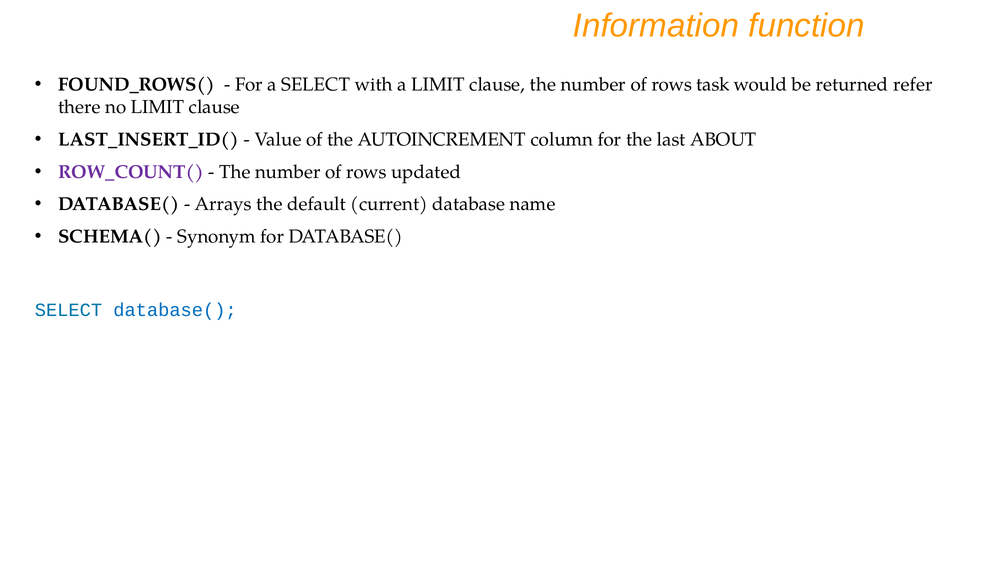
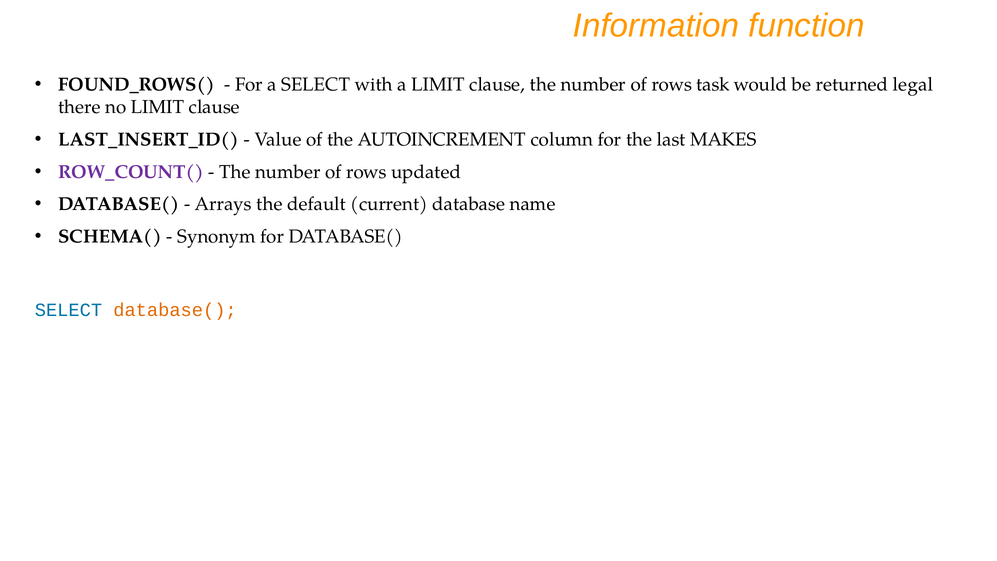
refer: refer -> legal (913, 85)
ABOUT: ABOUT -> MAKES (723, 139)
database( colour: blue -> orange (175, 310)
